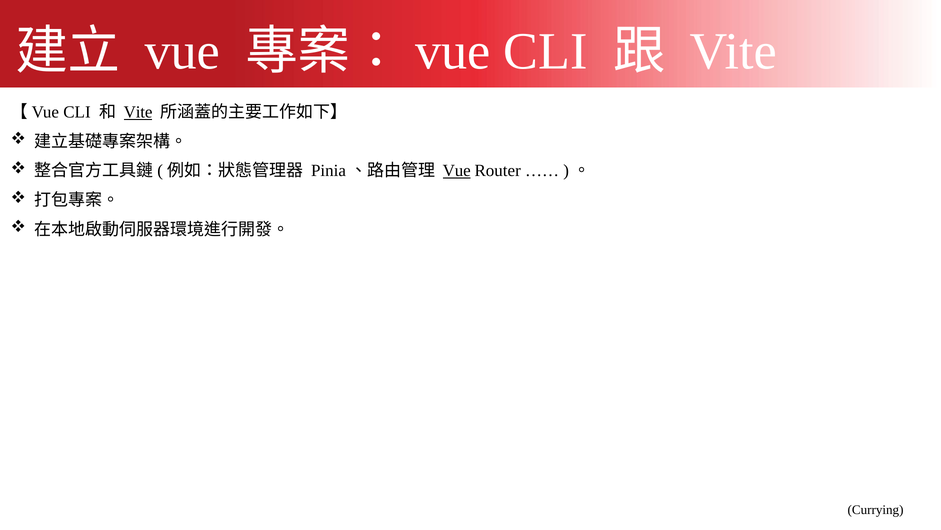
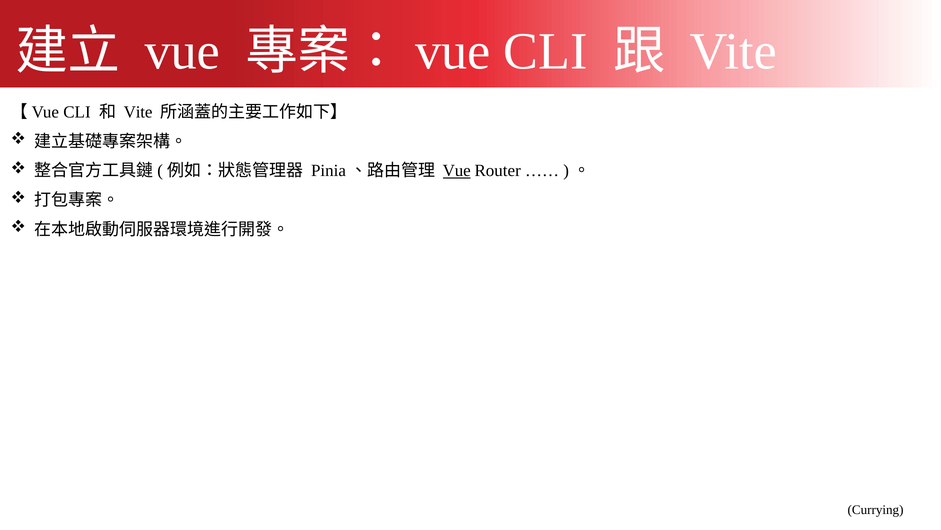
Vite underline: present -> none (138, 112)
